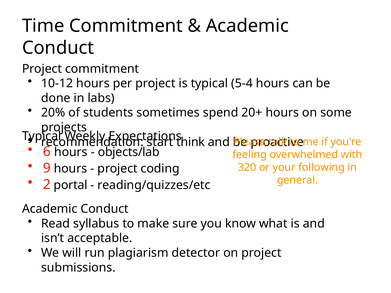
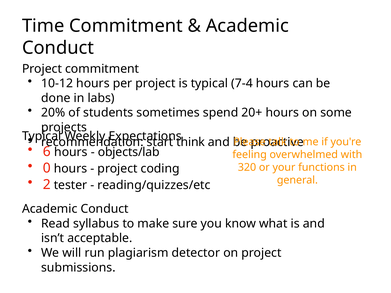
5-4: 5-4 -> 7-4 (242, 83)
9: 9 -> 0 (47, 168)
following: following -> functions (321, 168)
portal: portal -> tester (71, 185)
